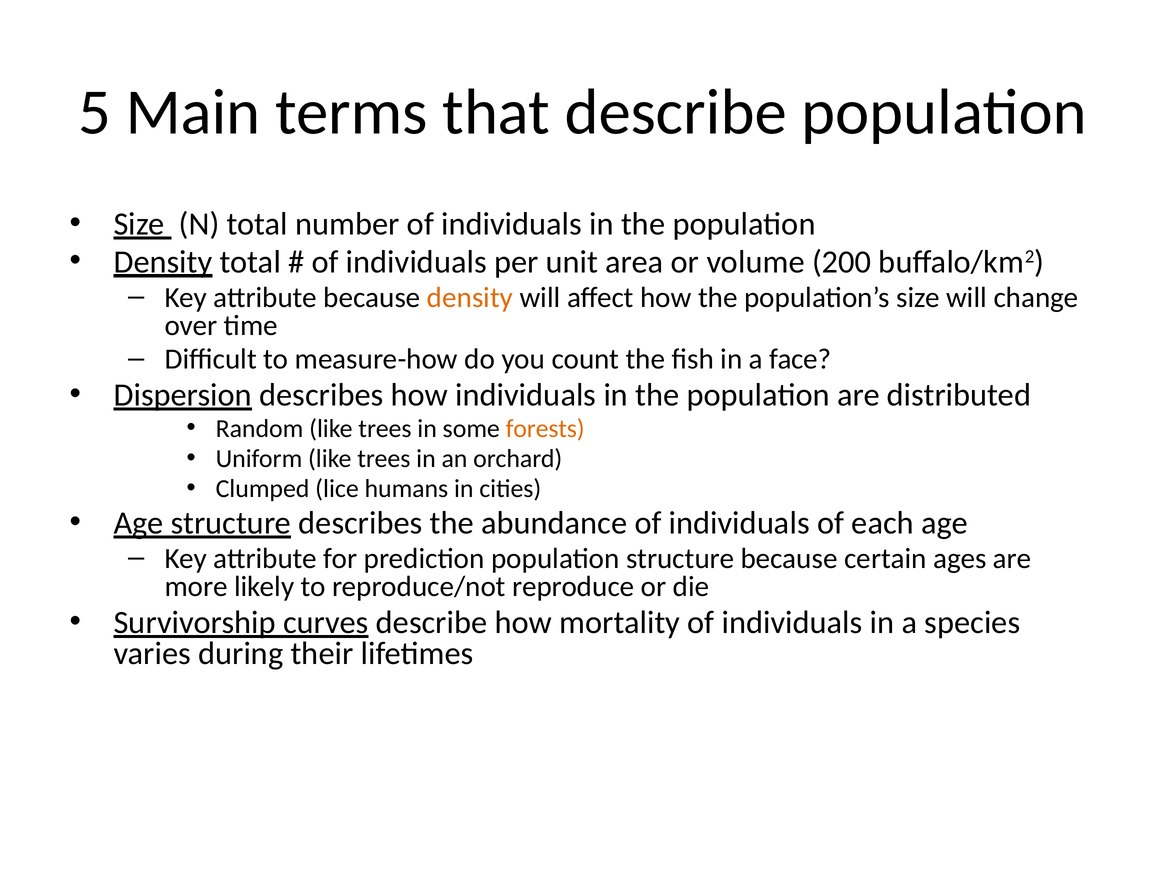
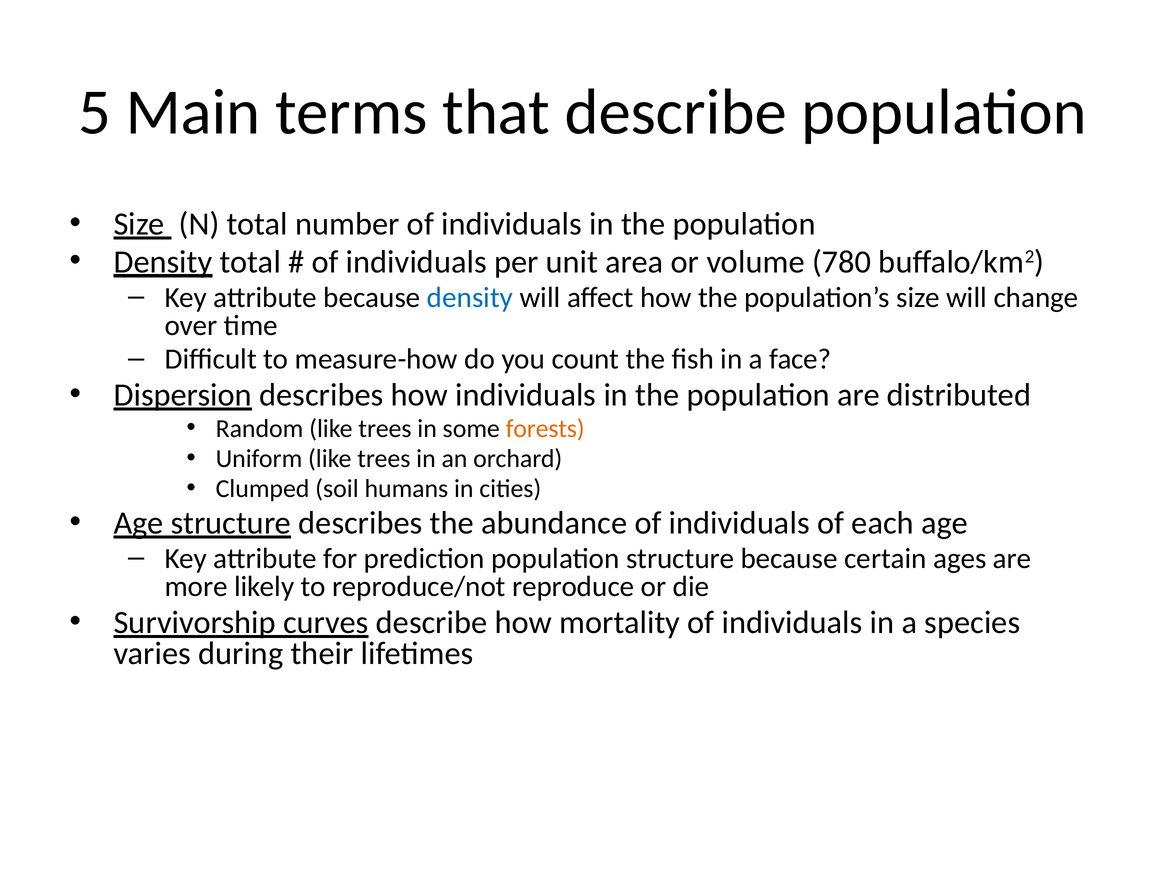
200: 200 -> 780 (842, 262)
density colour: orange -> blue (470, 297)
lice: lice -> soil (337, 489)
